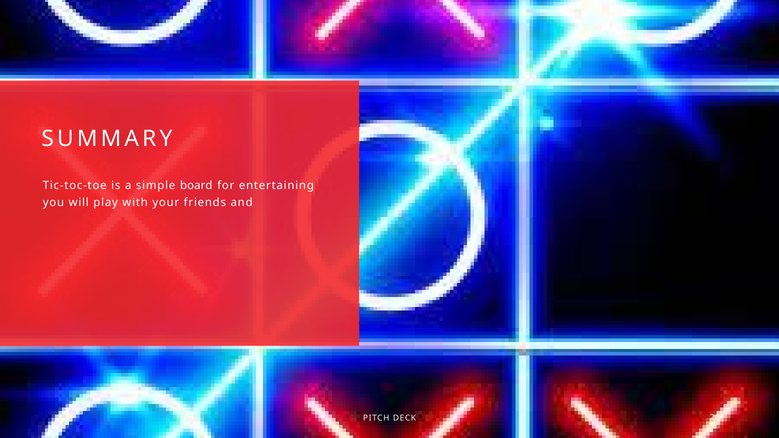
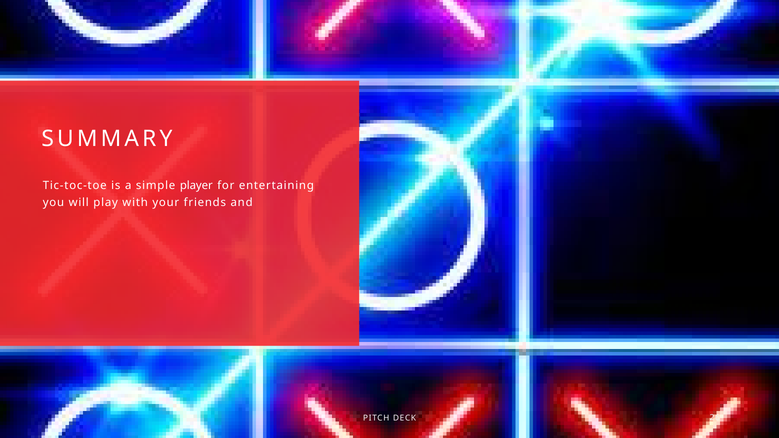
board: board -> player (196, 186)
